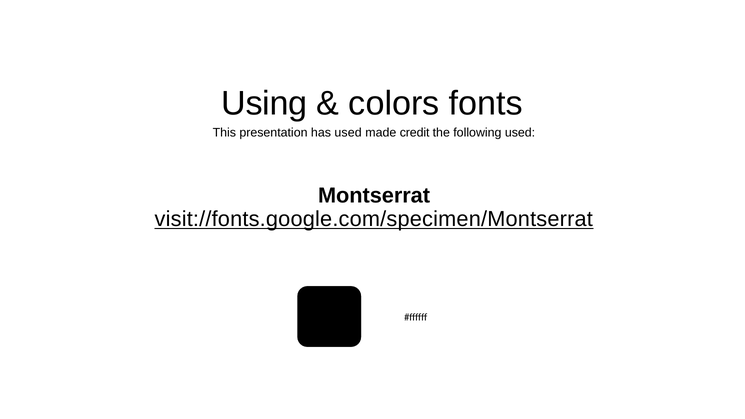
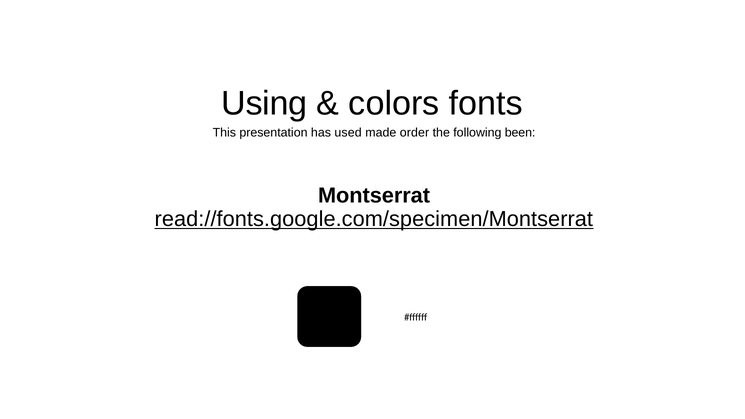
credit: credit -> order (414, 133)
following used: used -> been (520, 133)
visit://fonts.google.com/specimen/Montserrat: visit://fonts.google.com/specimen/Montserrat -> read://fonts.google.com/specimen/Montserrat (374, 219)
